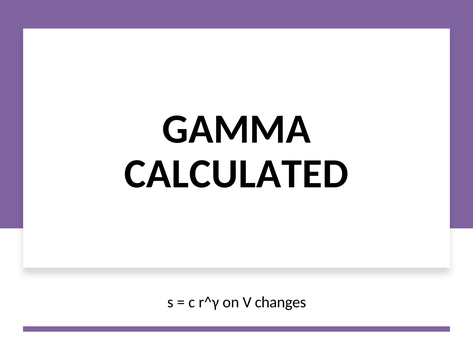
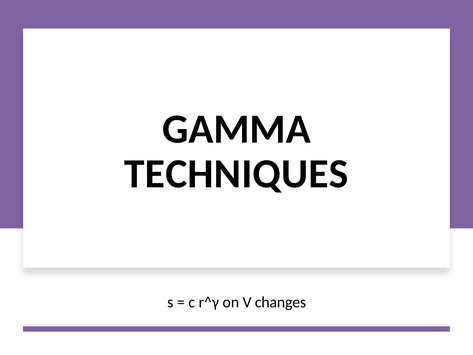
CALCULATED: CALCULATED -> TECHNIQUES (236, 174)
